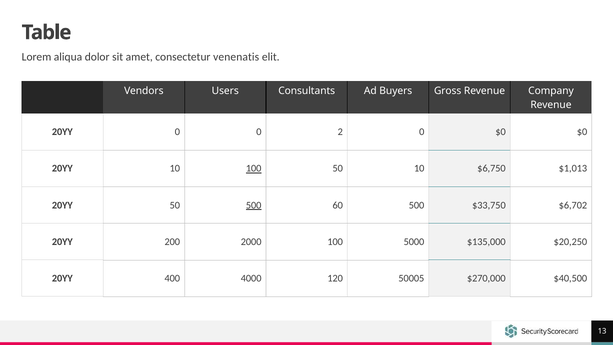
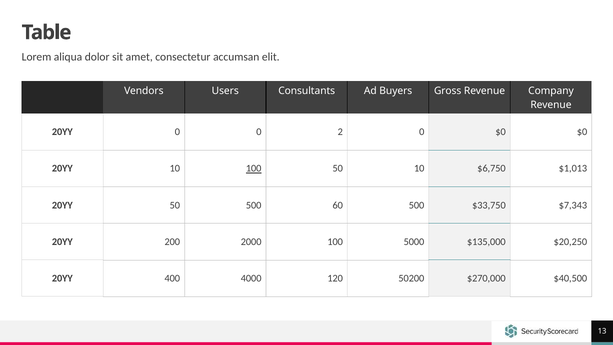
venenatis: venenatis -> accumsan (236, 57)
500 underline: present -> none (254, 205)
$6,702: $6,702 -> $7,343 (573, 205)
50005: 50005 -> 50200 (411, 278)
